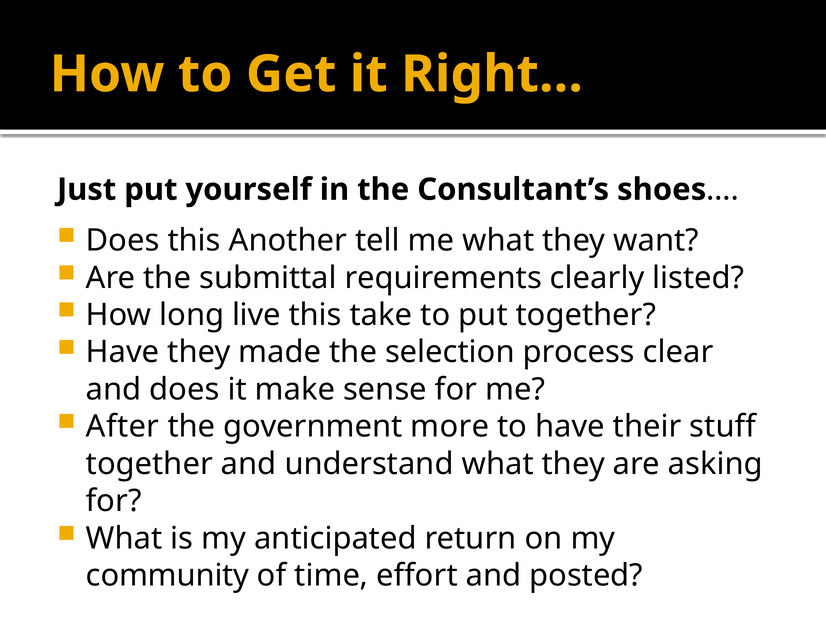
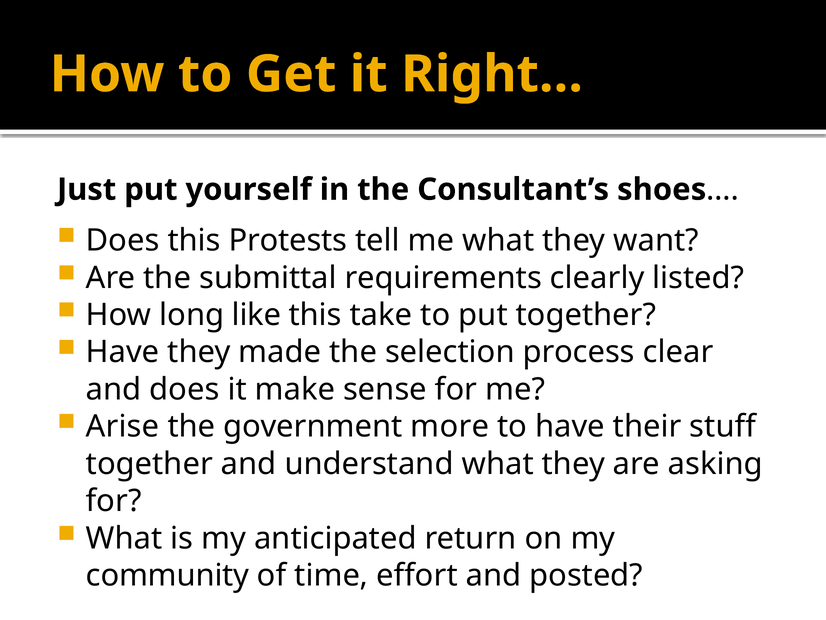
Another: Another -> Protests (288, 240)
live: live -> like (257, 315)
After: After -> Arise (123, 426)
